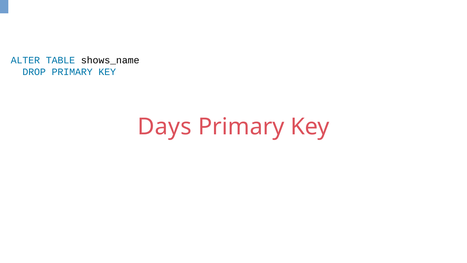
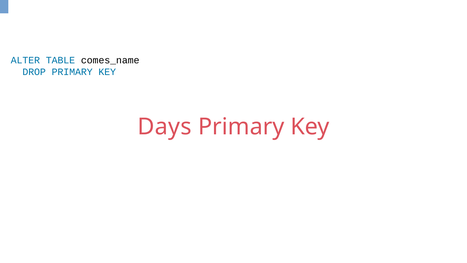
shows_name: shows_name -> comes_name (110, 60)
